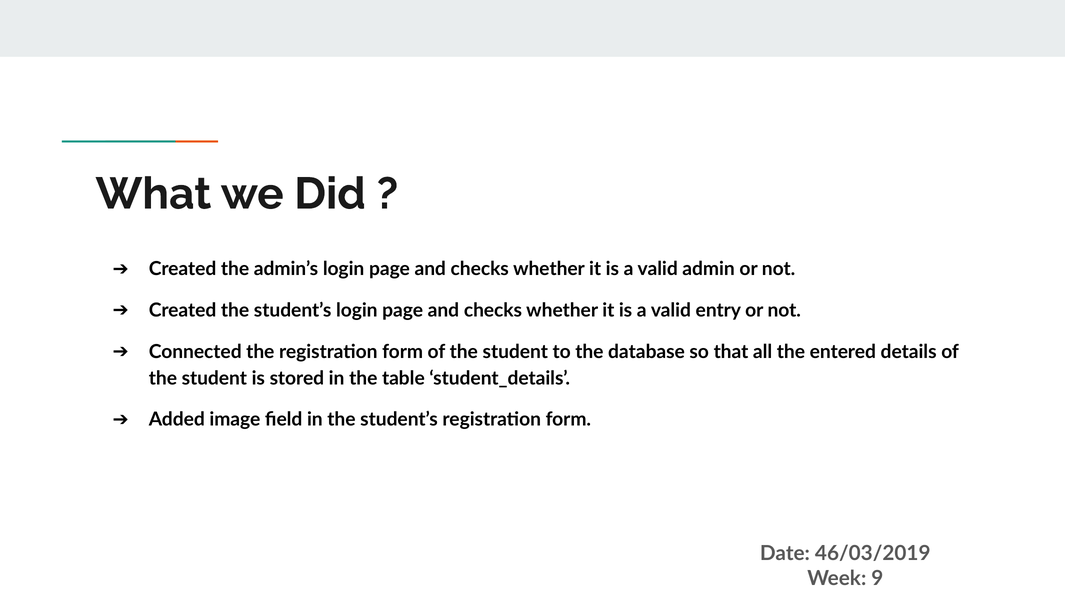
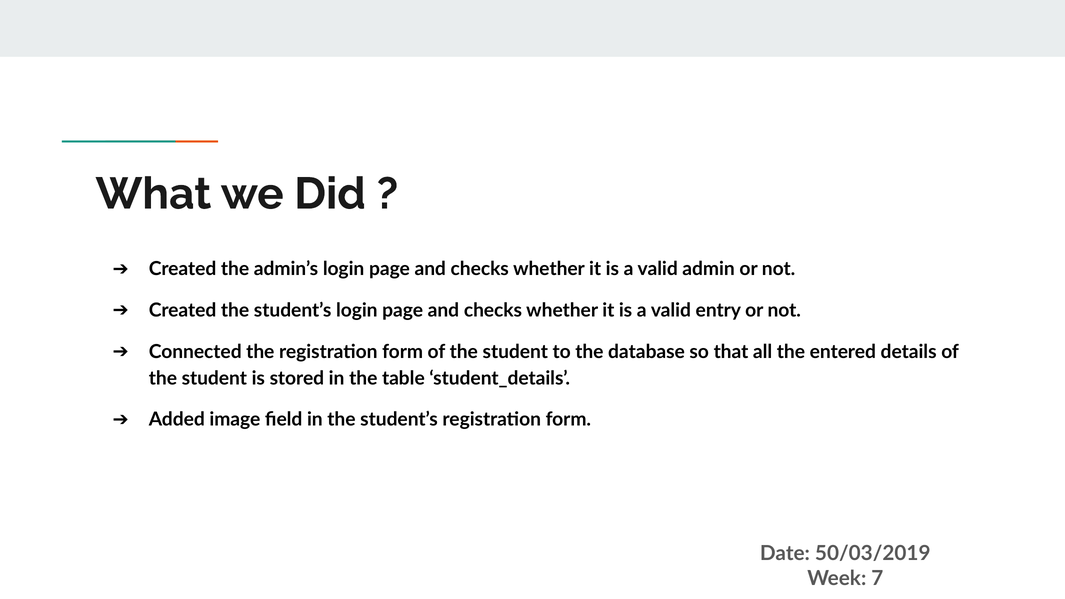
46/03/2019: 46/03/2019 -> 50/03/2019 (873, 554)
9: 9 -> 7 (877, 579)
